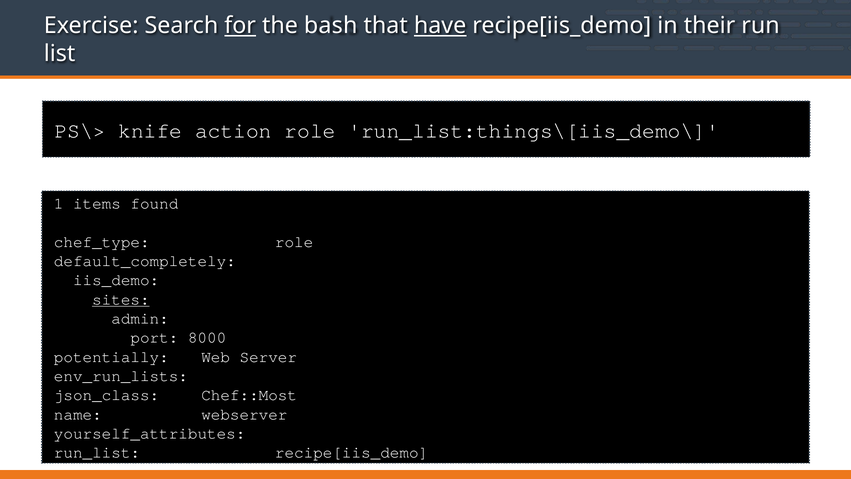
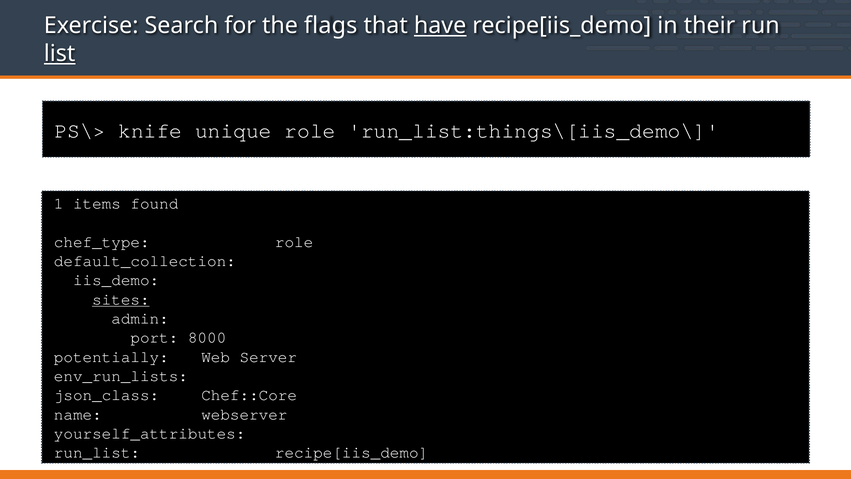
for underline: present -> none (240, 26)
bash: bash -> flags (331, 26)
list underline: none -> present (60, 54)
action: action -> unique (233, 130)
default_completely: default_completely -> default_collection (145, 261)
Chef::Most: Chef::Most -> Chef::Core (249, 395)
